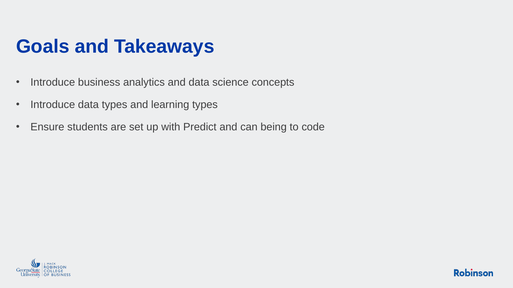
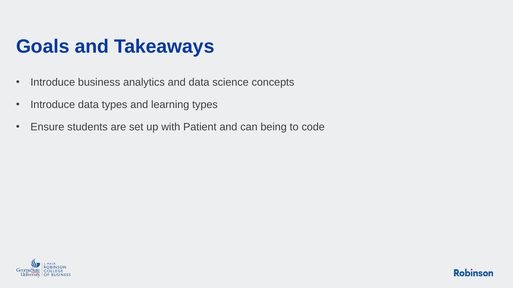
Predict: Predict -> Patient (200, 127)
